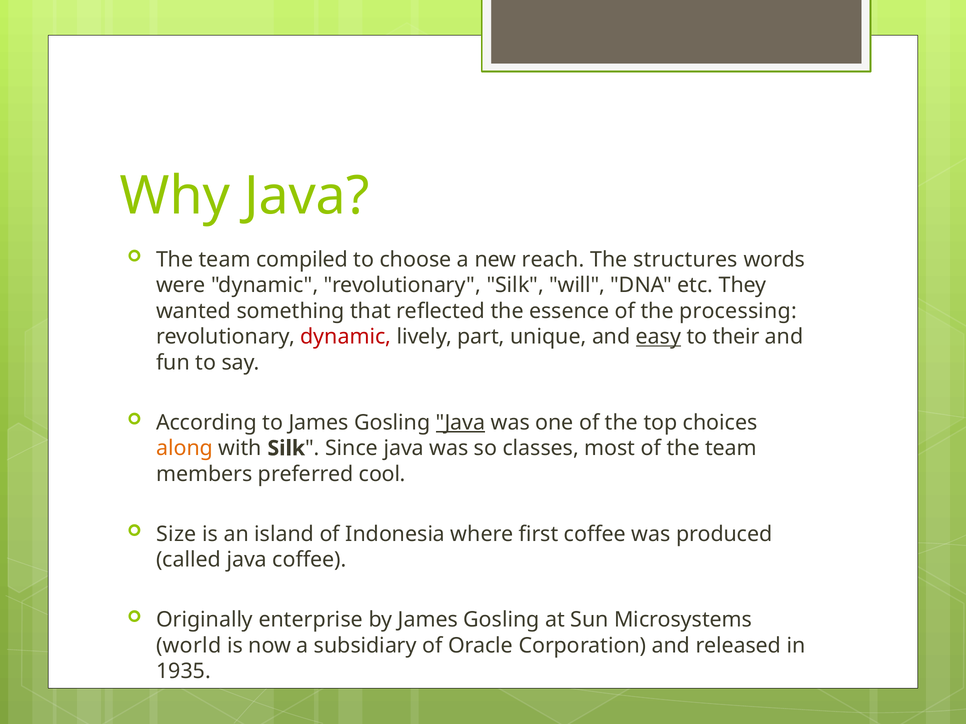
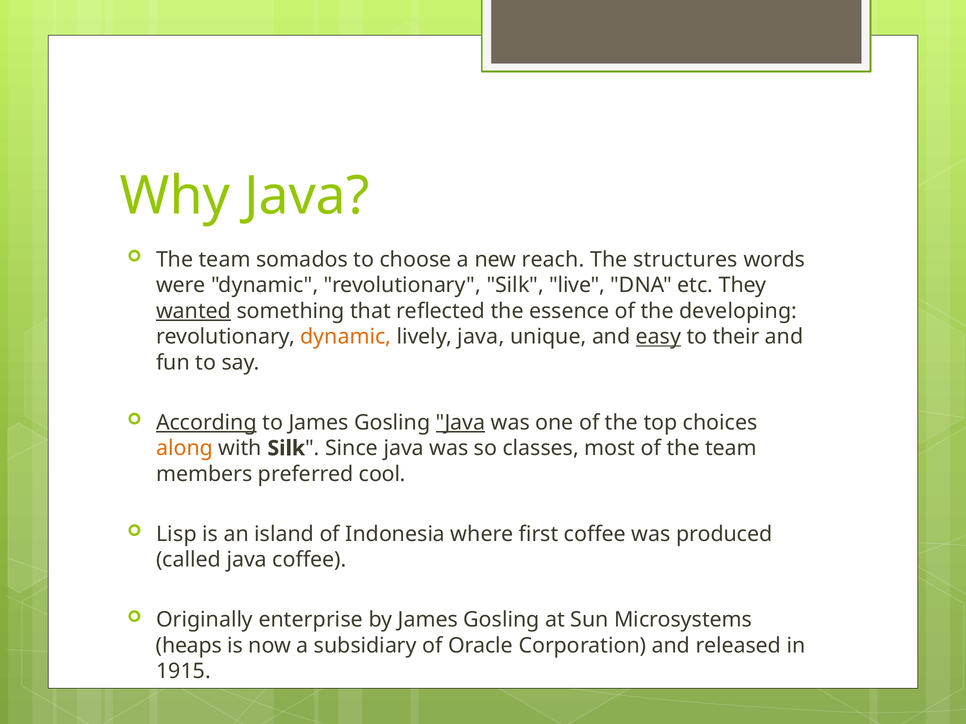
compiled: compiled -> somados (302, 260)
will: will -> live (577, 285)
wanted underline: none -> present (194, 311)
processing: processing -> developing (738, 311)
dynamic colour: red -> orange (346, 337)
lively part: part -> java (481, 337)
According underline: none -> present (206, 423)
Size: Size -> Lisp (176, 534)
world: world -> heaps (189, 646)
1935: 1935 -> 1915 (183, 672)
